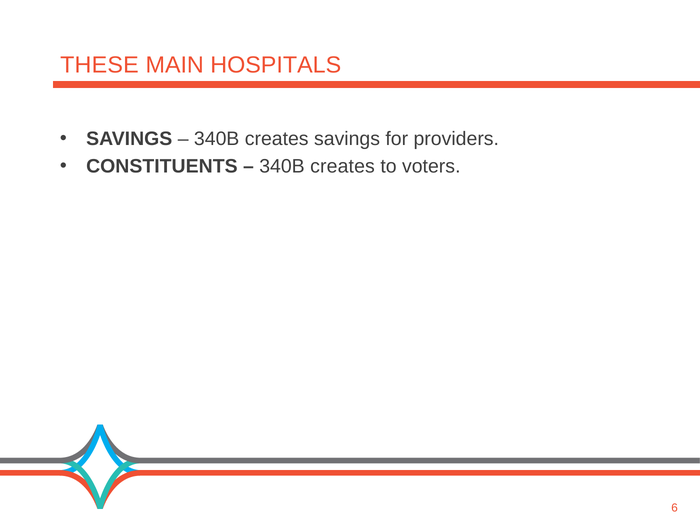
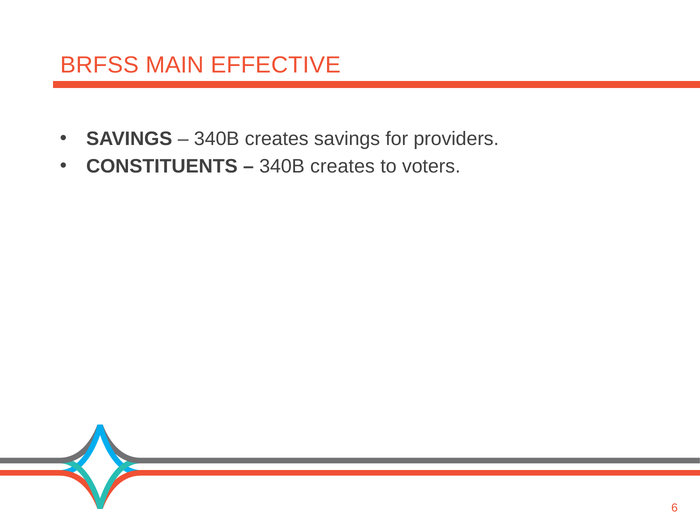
THESE: THESE -> BRFSS (99, 65)
HOSPITALS: HOSPITALS -> EFFECTIVE (276, 65)
